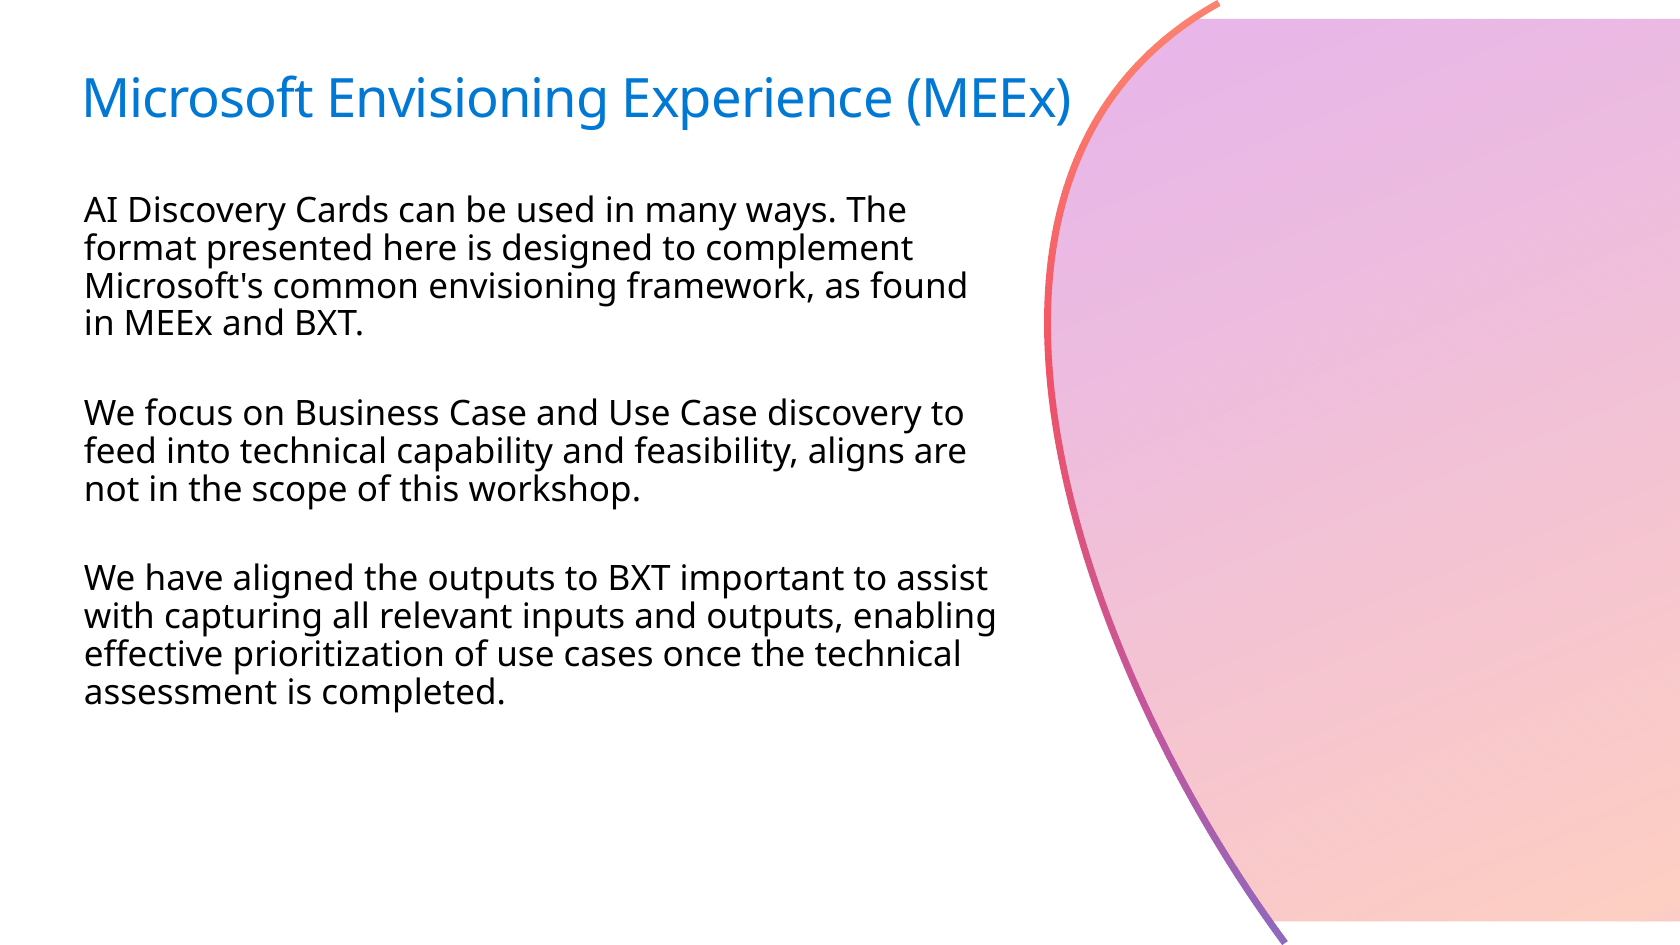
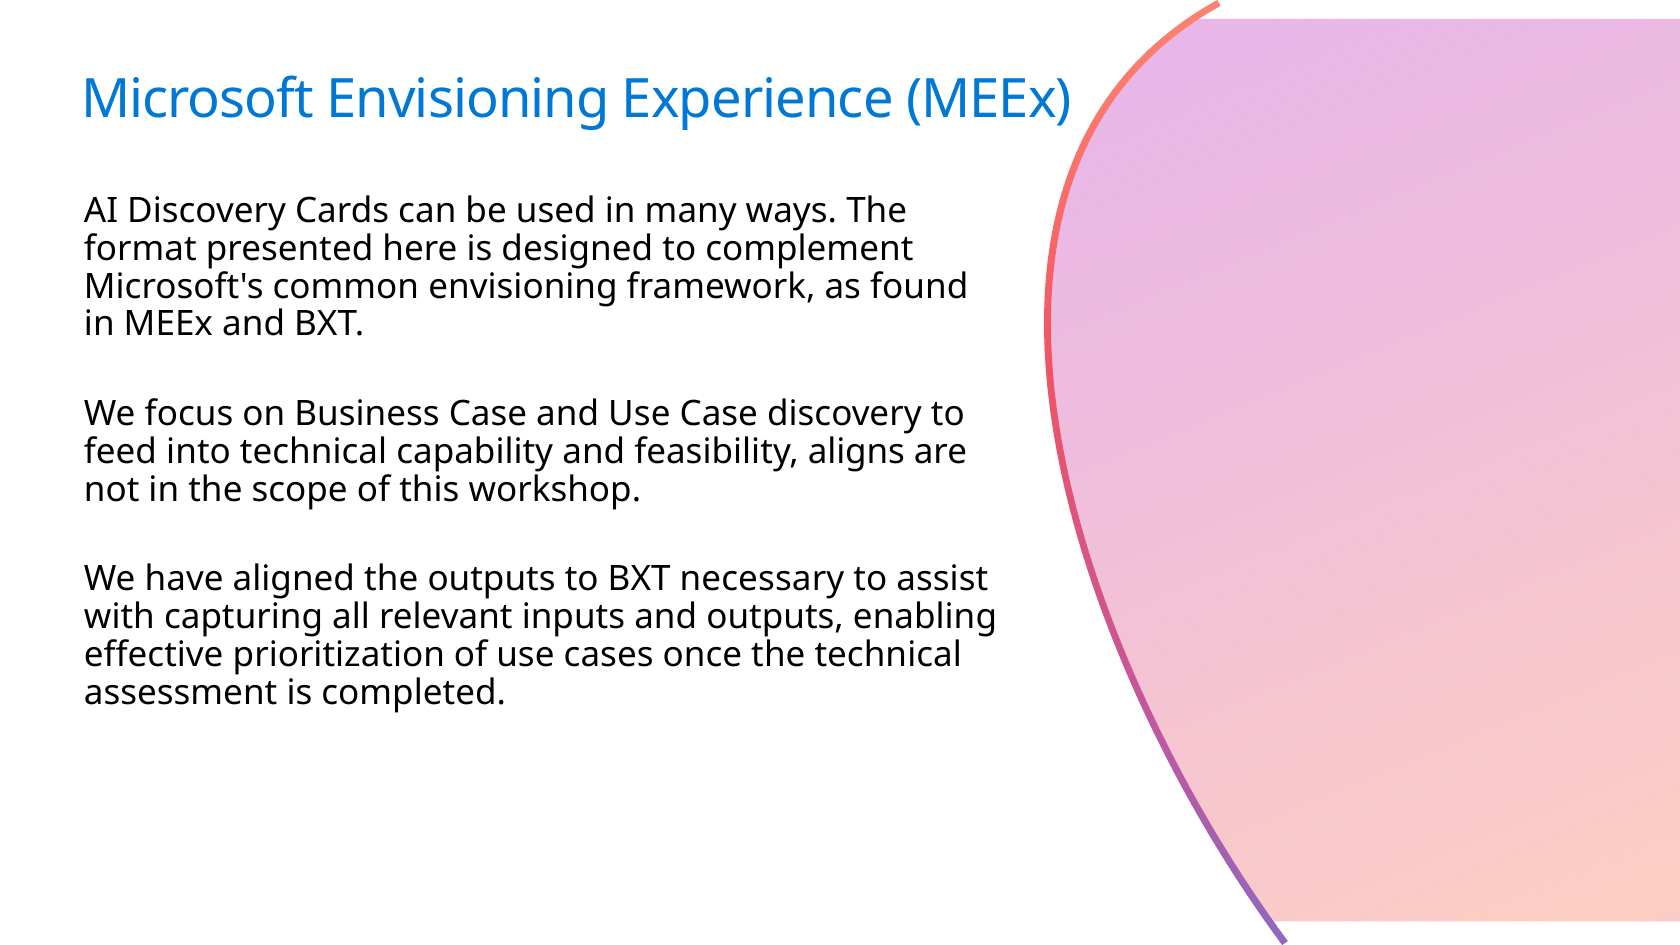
important: important -> necessary (762, 579)
